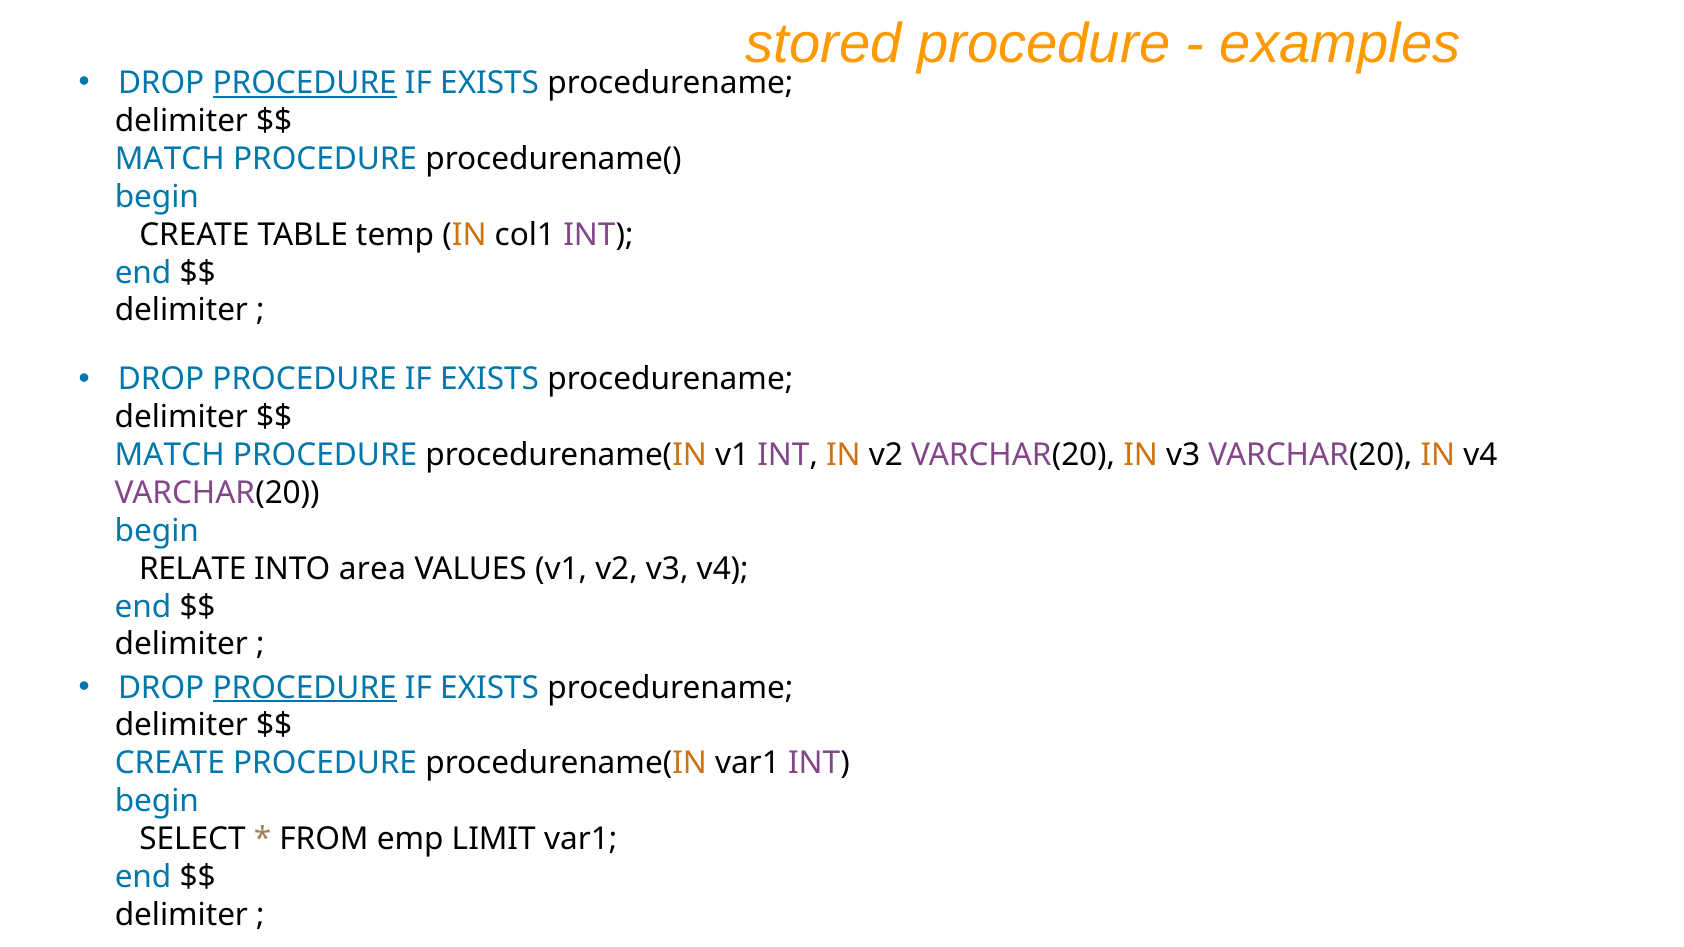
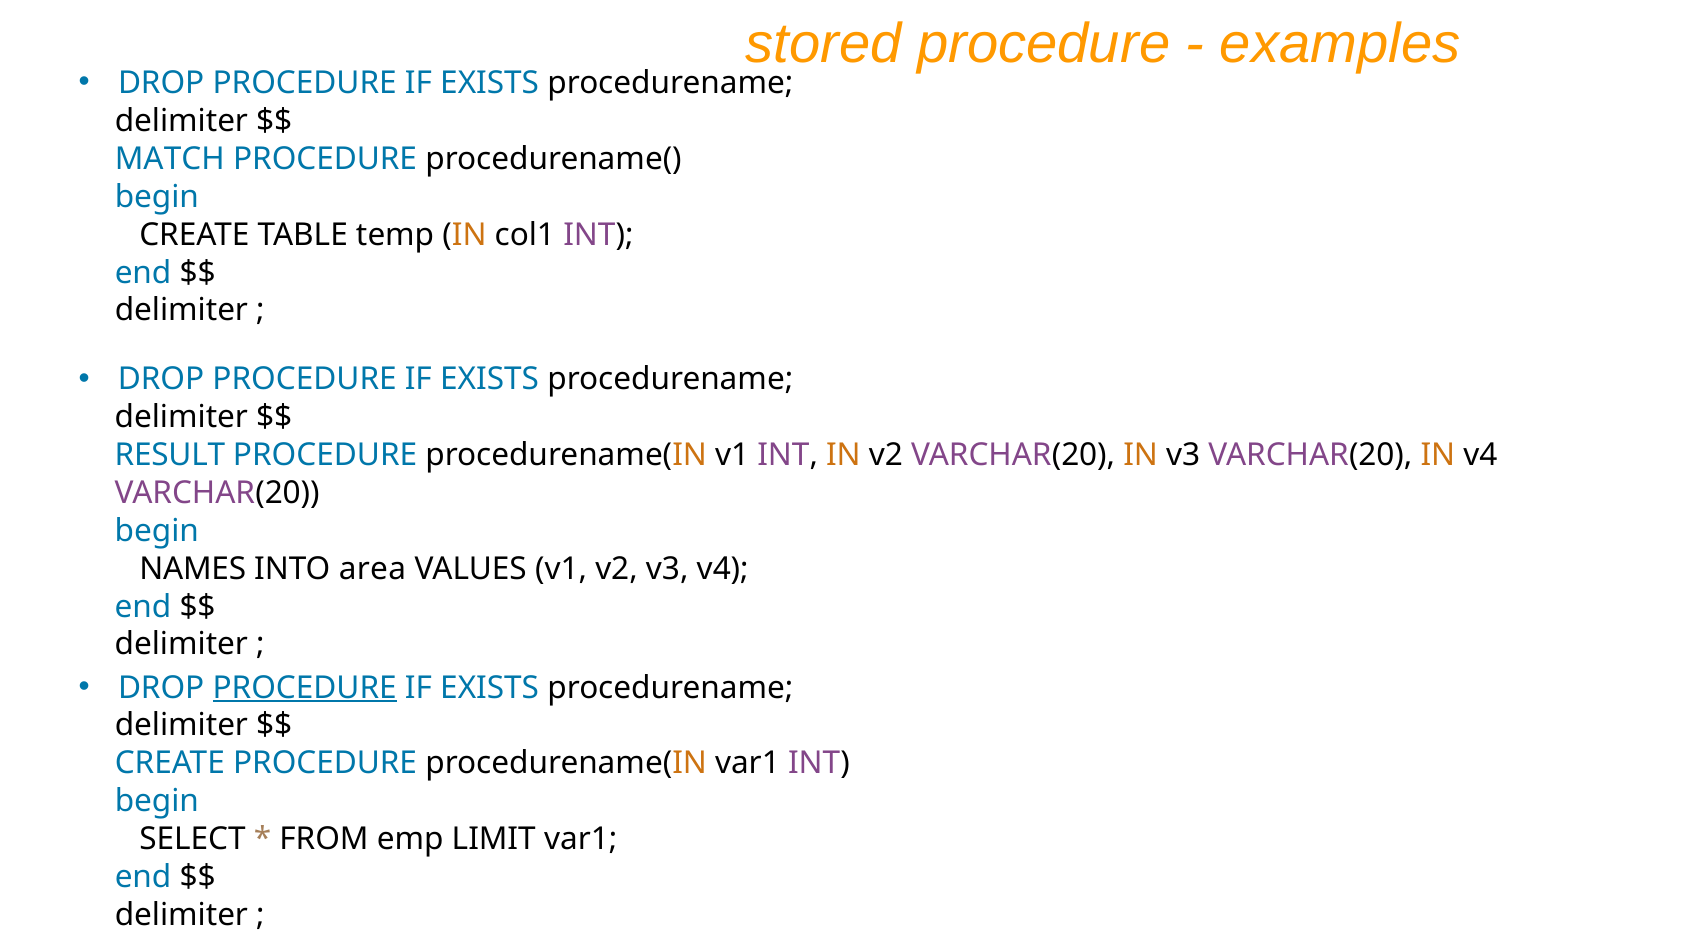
PROCEDURE underline: present -> none (305, 83)
MATCH: MATCH -> RESULT (170, 455)
RELATE: RELATE -> NAMES (193, 569)
